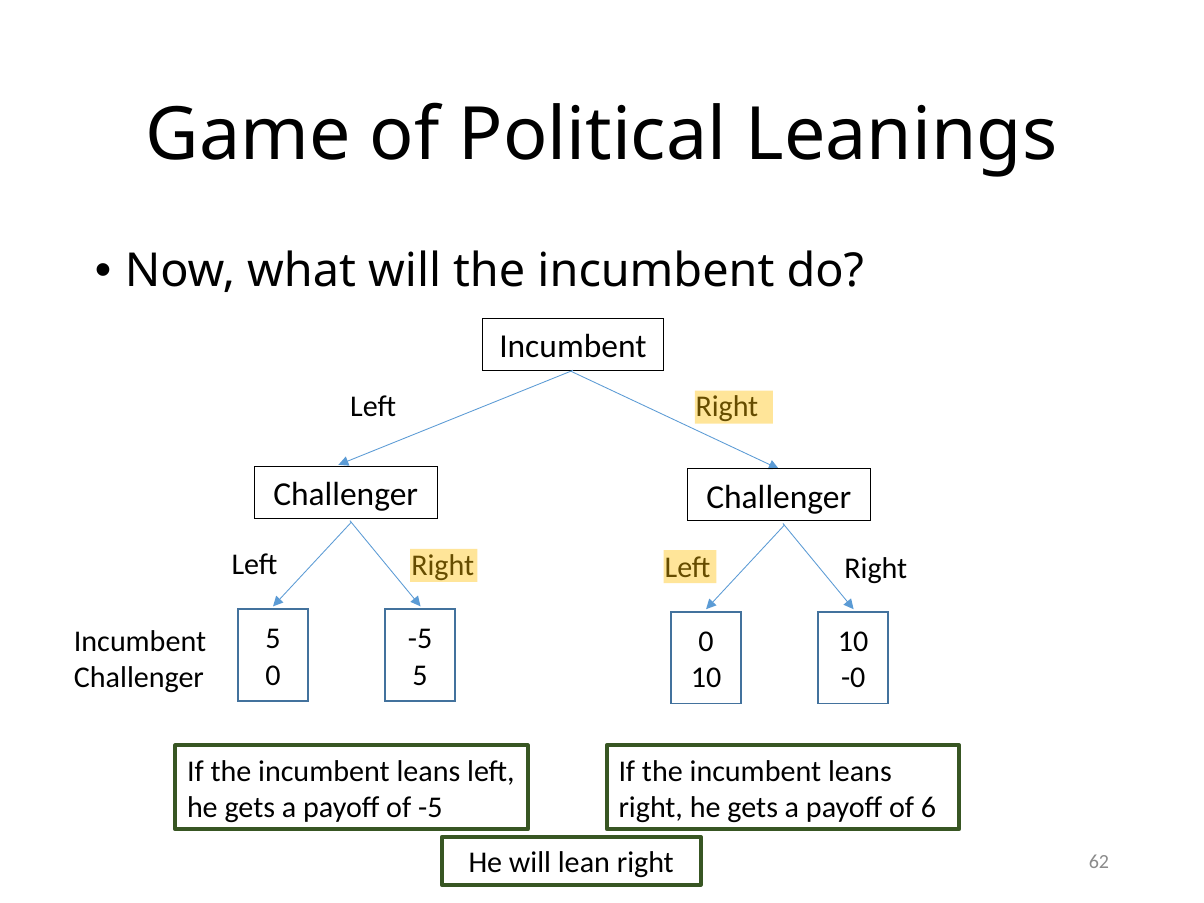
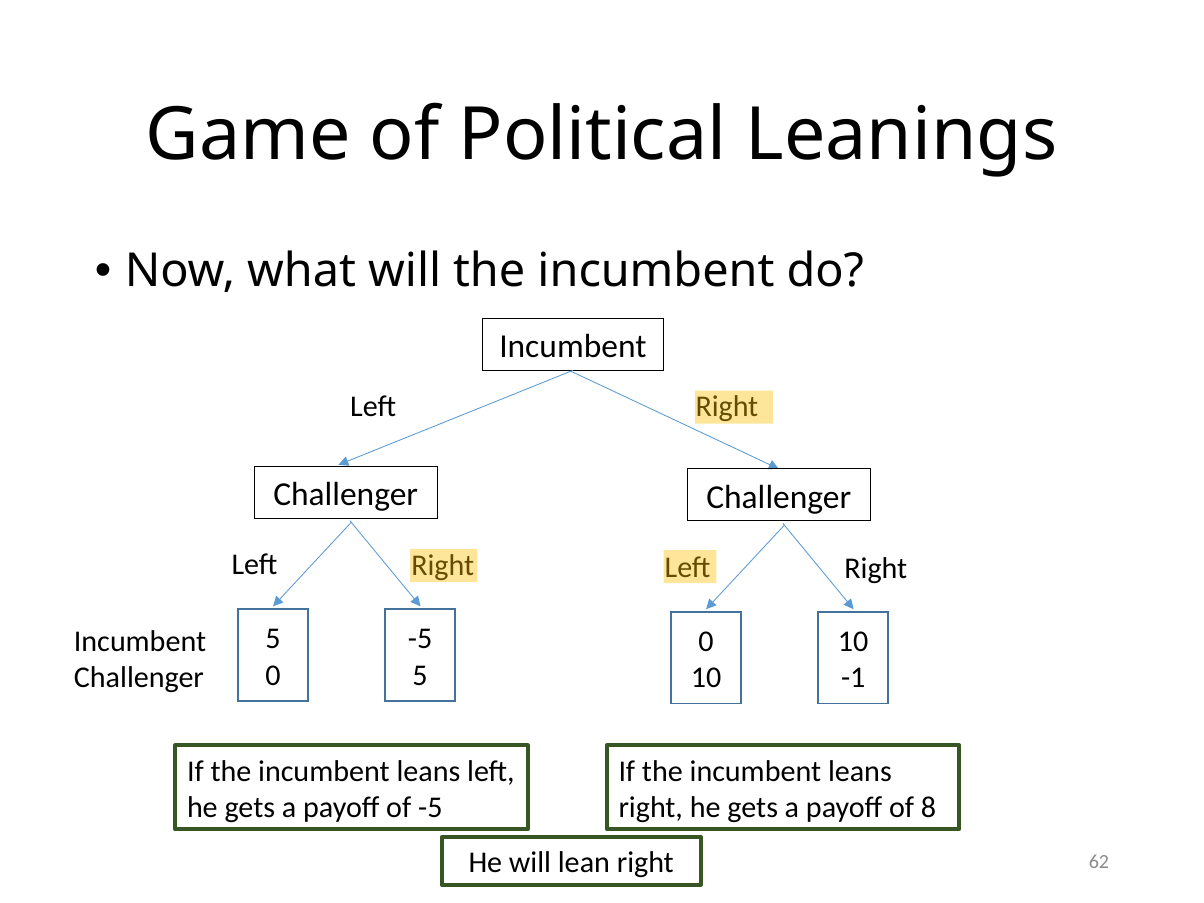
-0: -0 -> -1 (853, 678)
6: 6 -> 8 (928, 807)
